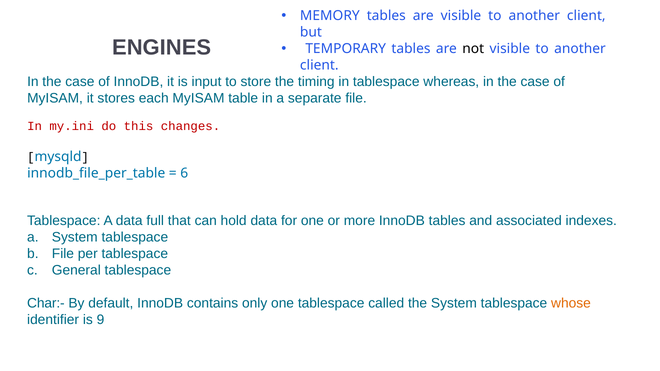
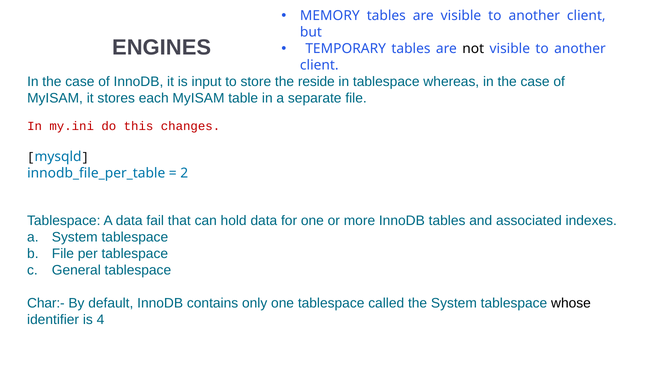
timing: timing -> reside (316, 82)
6: 6 -> 2 (184, 173)
full: full -> fail (155, 221)
whose colour: orange -> black (571, 303)
9: 9 -> 4 (100, 320)
